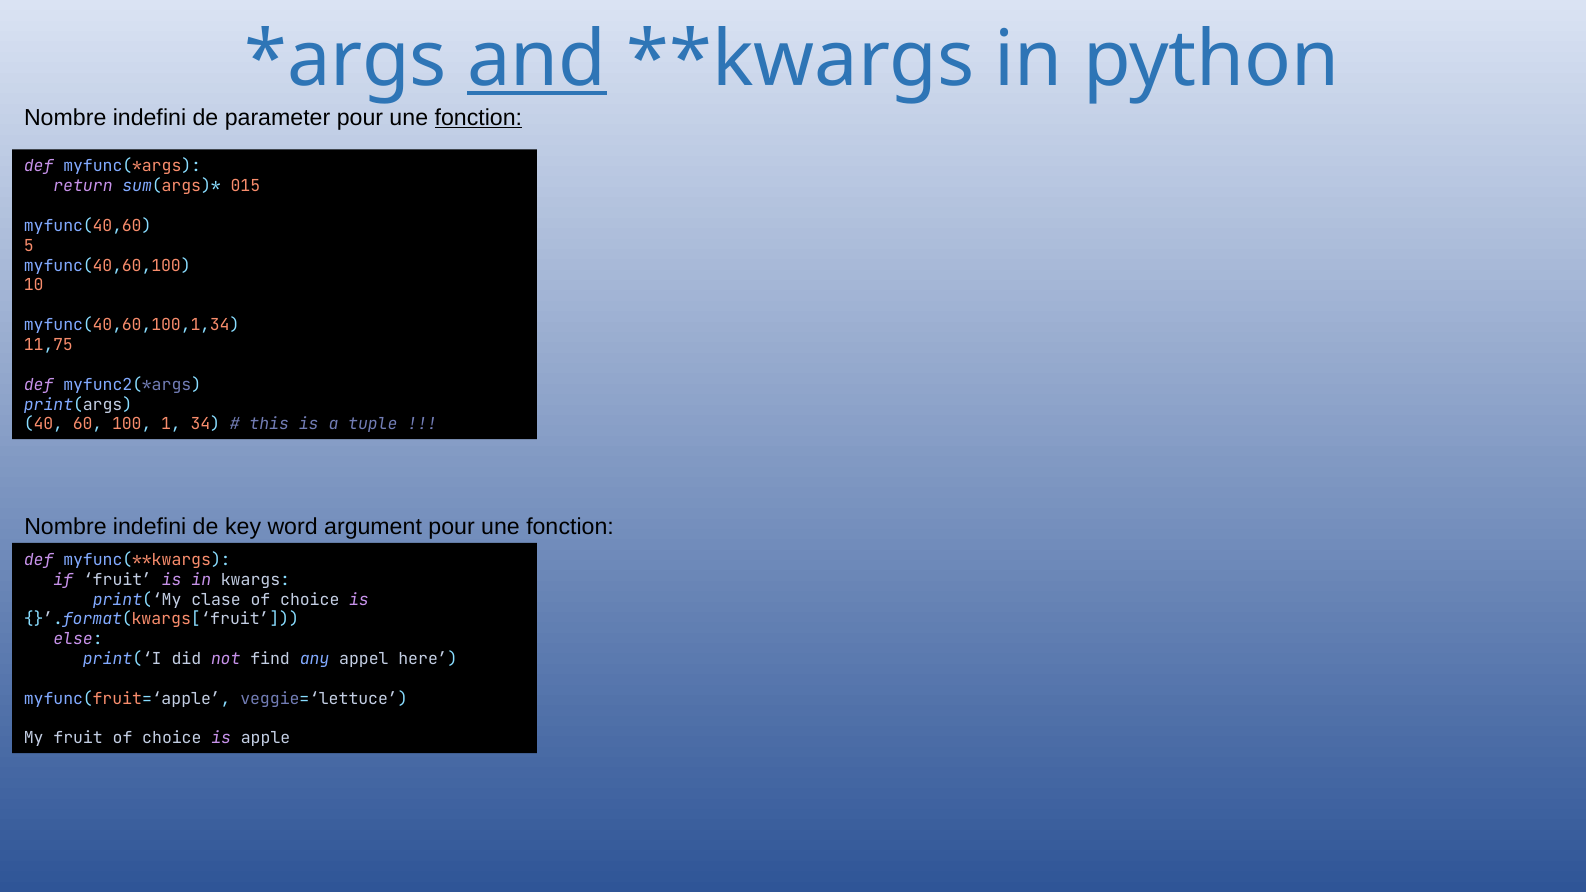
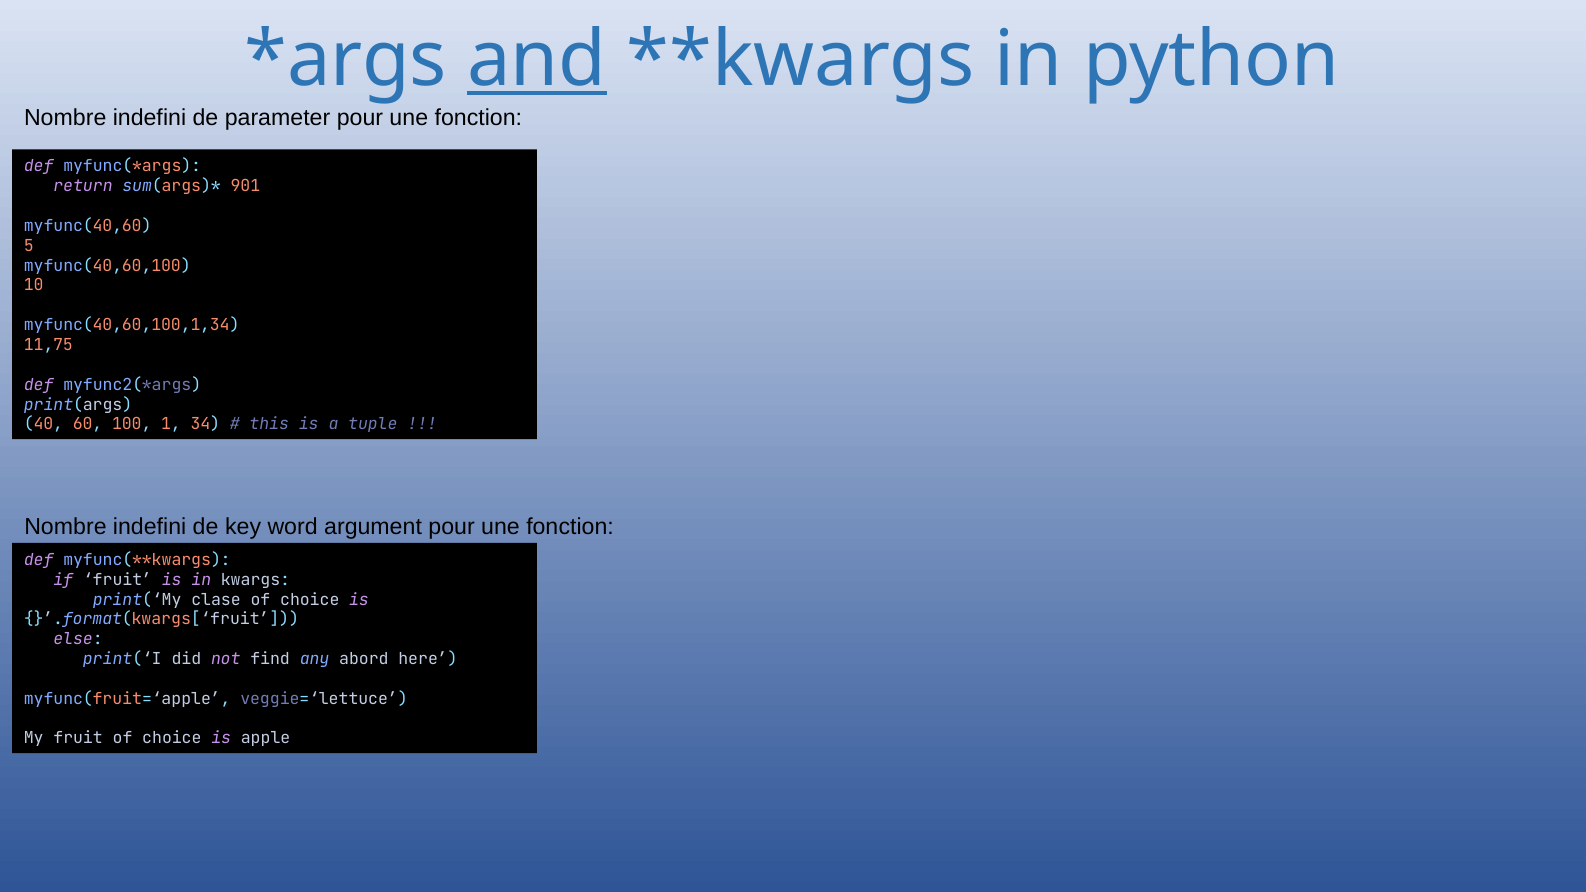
fonction underline: present -> none (478, 117)
015: 015 -> 901 (245, 186)
appel: appel -> abord (364, 659)
